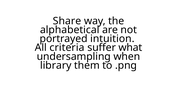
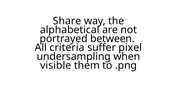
intuition: intuition -> between (112, 39)
what: what -> pixel (130, 48)
library: library -> visible (56, 66)
